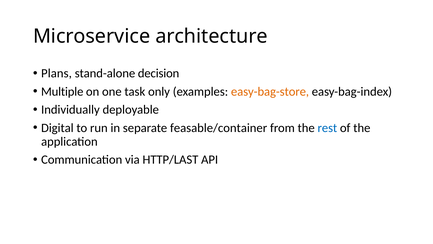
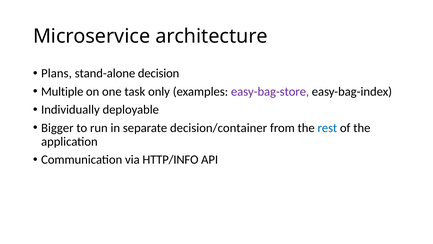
easy-bag-store colour: orange -> purple (270, 91)
Digital: Digital -> Bigger (57, 128)
feasable/container: feasable/container -> decision/container (219, 128)
HTTP/LAST: HTTP/LAST -> HTTP/INFO (170, 159)
